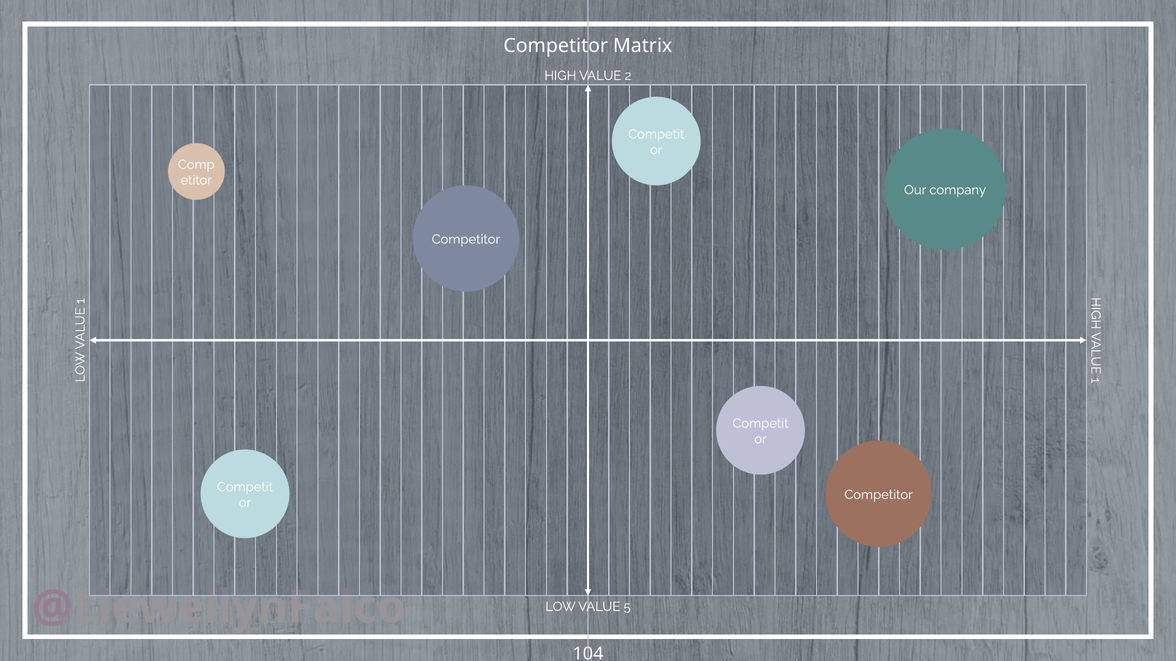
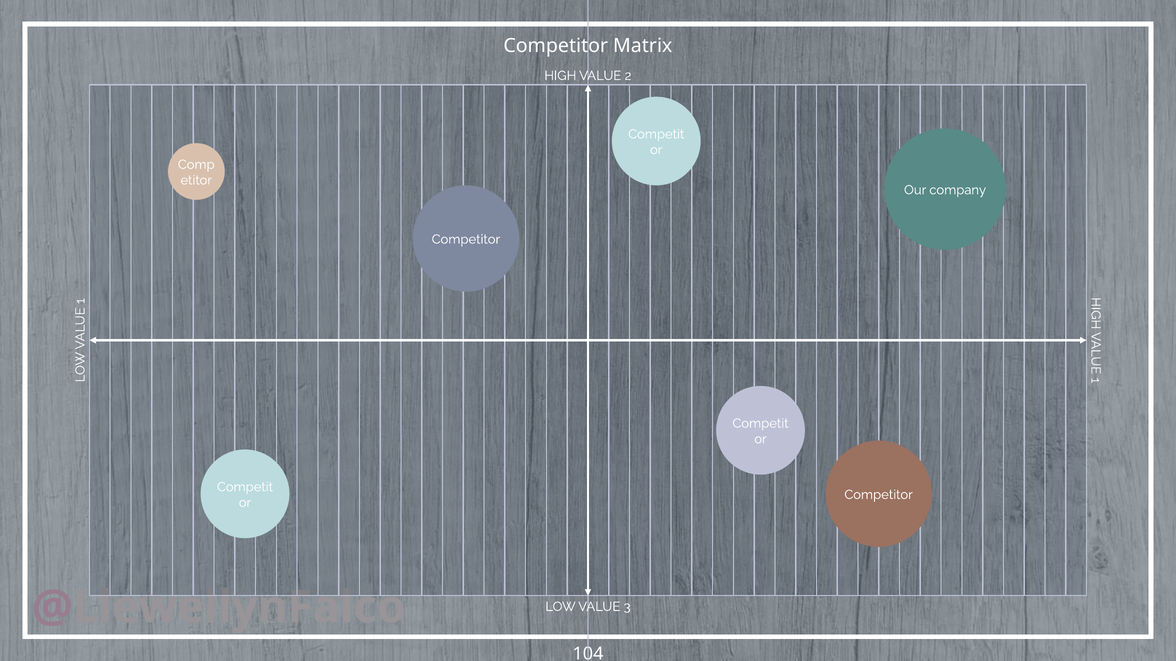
5: 5 -> 3 (627, 607)
